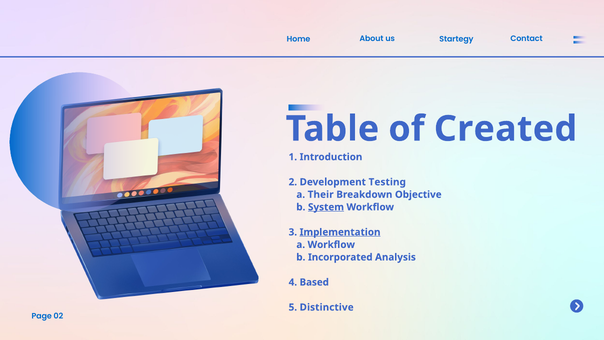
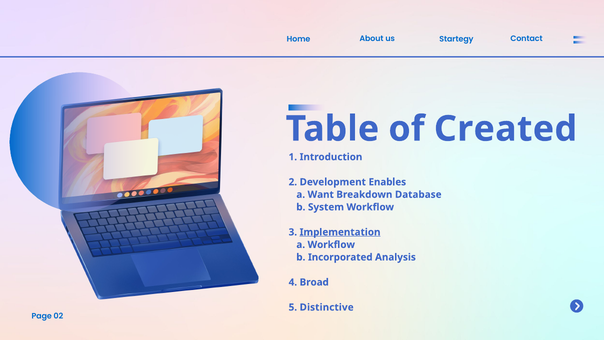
Testing: Testing -> Enables (387, 182)
Their: Their -> Want (321, 194)
Objective: Objective -> Database (418, 194)
System underline: present -> none (326, 207)
Based: Based -> Broad (314, 282)
